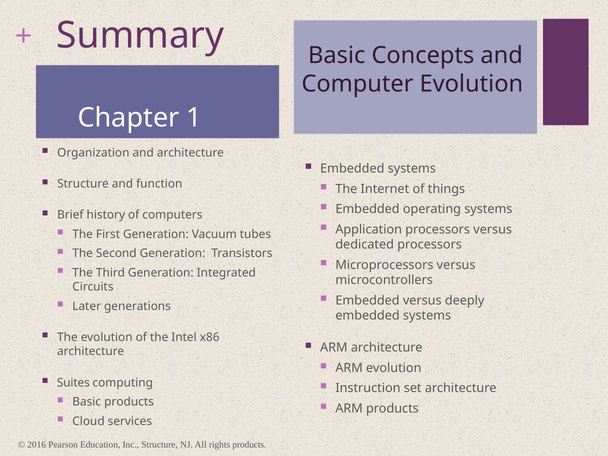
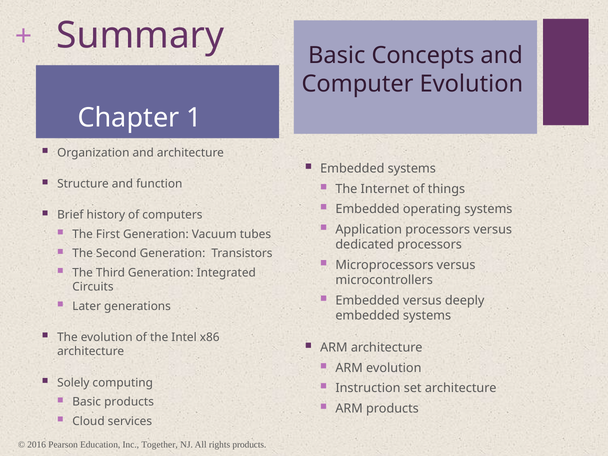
Suites: Suites -> Solely (73, 383)
Inc Structure: Structure -> Together (160, 444)
